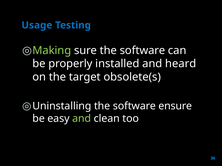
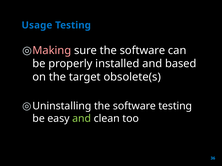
Making colour: light green -> pink (52, 50)
heard: heard -> based (181, 64)
software ensure: ensure -> testing (175, 106)
